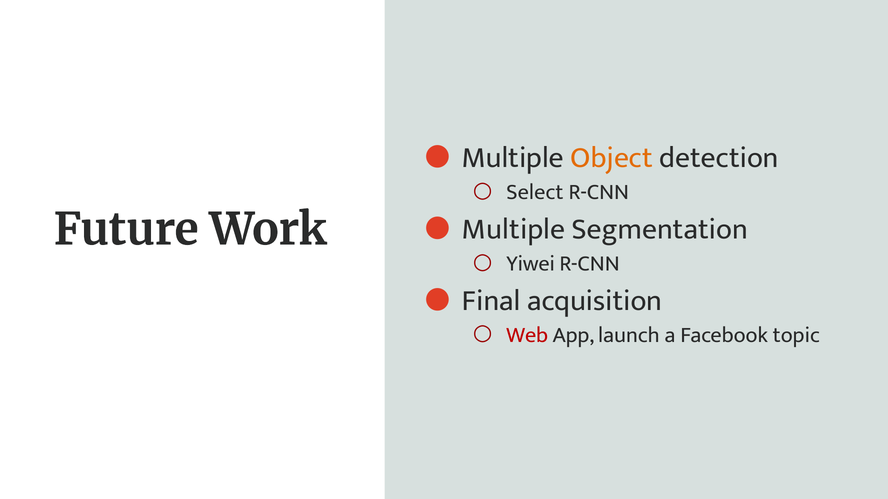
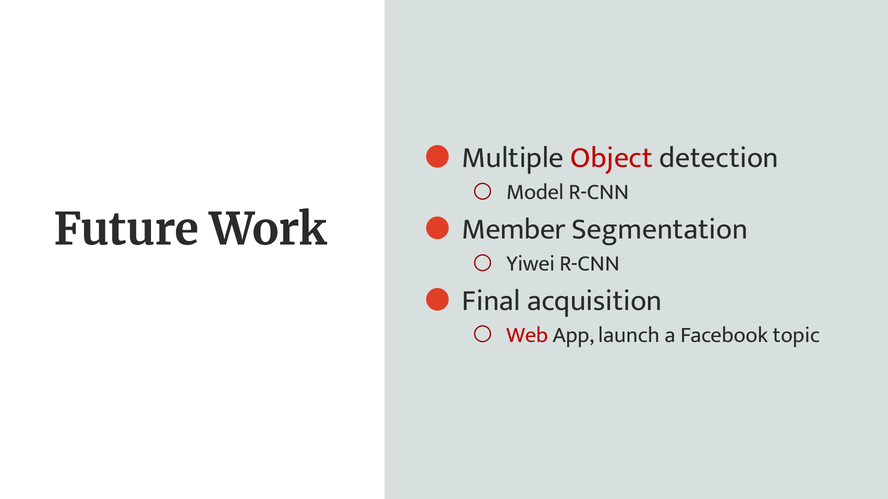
Object colour: orange -> red (612, 158)
Select: Select -> Model (535, 192)
Multiple: Multiple -> Member (514, 229)
